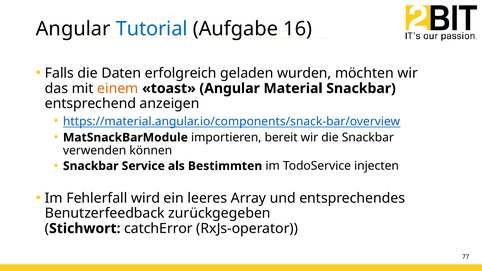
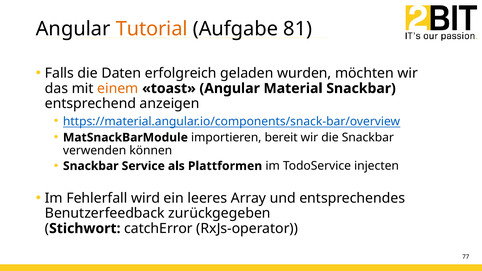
Tutorial colour: blue -> orange (152, 29)
16: 16 -> 81 (298, 29)
Bestimmten: Bestimmten -> Plattformen (225, 166)
